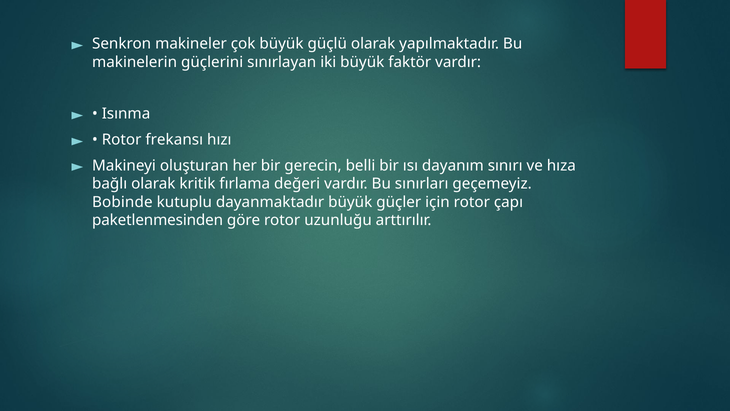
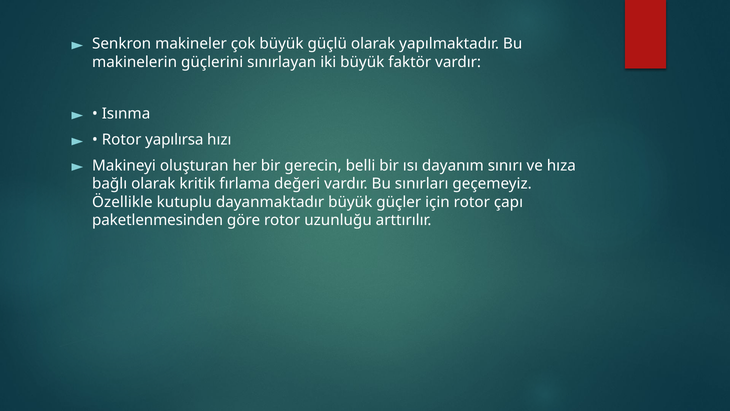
frekansı: frekansı -> yapılırsa (174, 140)
Bobinde: Bobinde -> Özellikle (122, 202)
